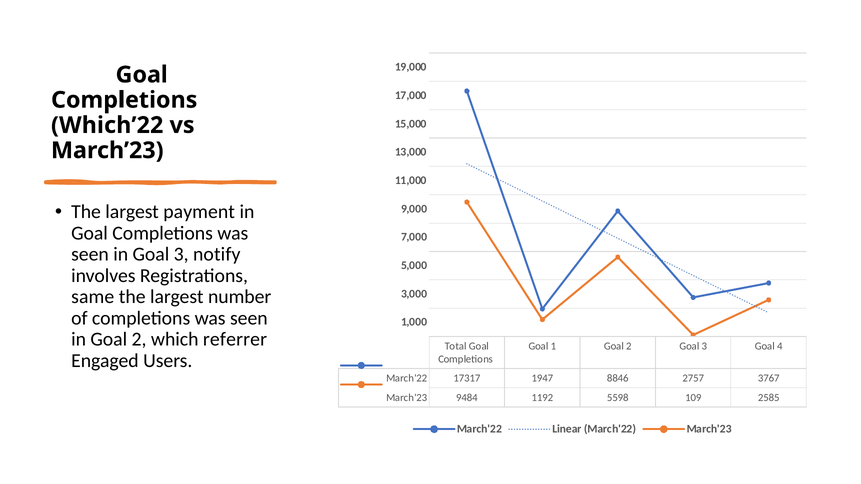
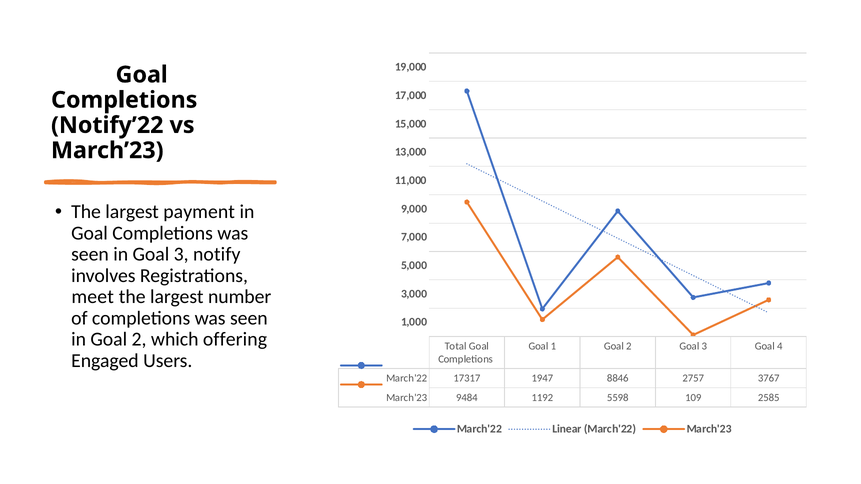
Which’22: Which’22 -> Notify’22 (107, 125)
same: same -> meet (93, 297)
referrer: referrer -> offering (235, 340)
